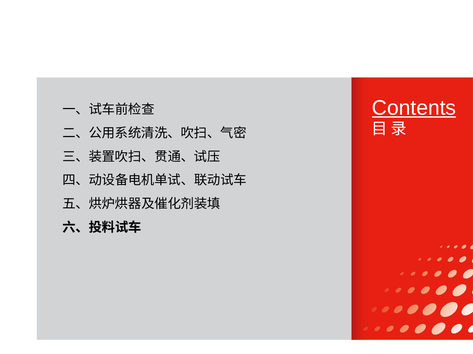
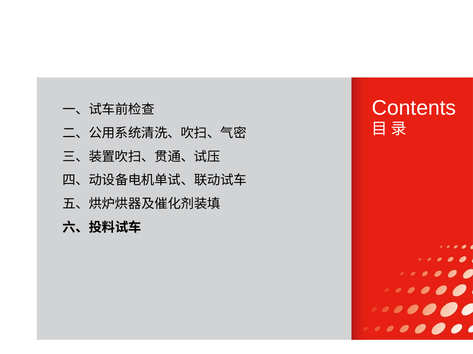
Contents underline: present -> none (414, 108)
